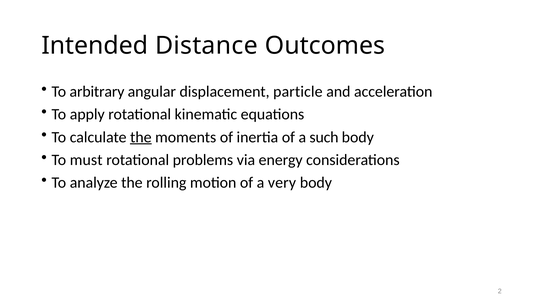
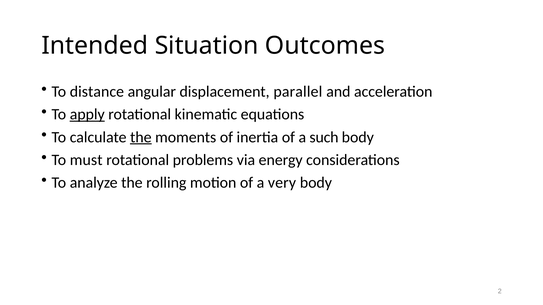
Distance: Distance -> Situation (207, 46)
arbitrary: arbitrary -> distance (97, 92)
particle: particle -> parallel (298, 92)
apply underline: none -> present (87, 115)
